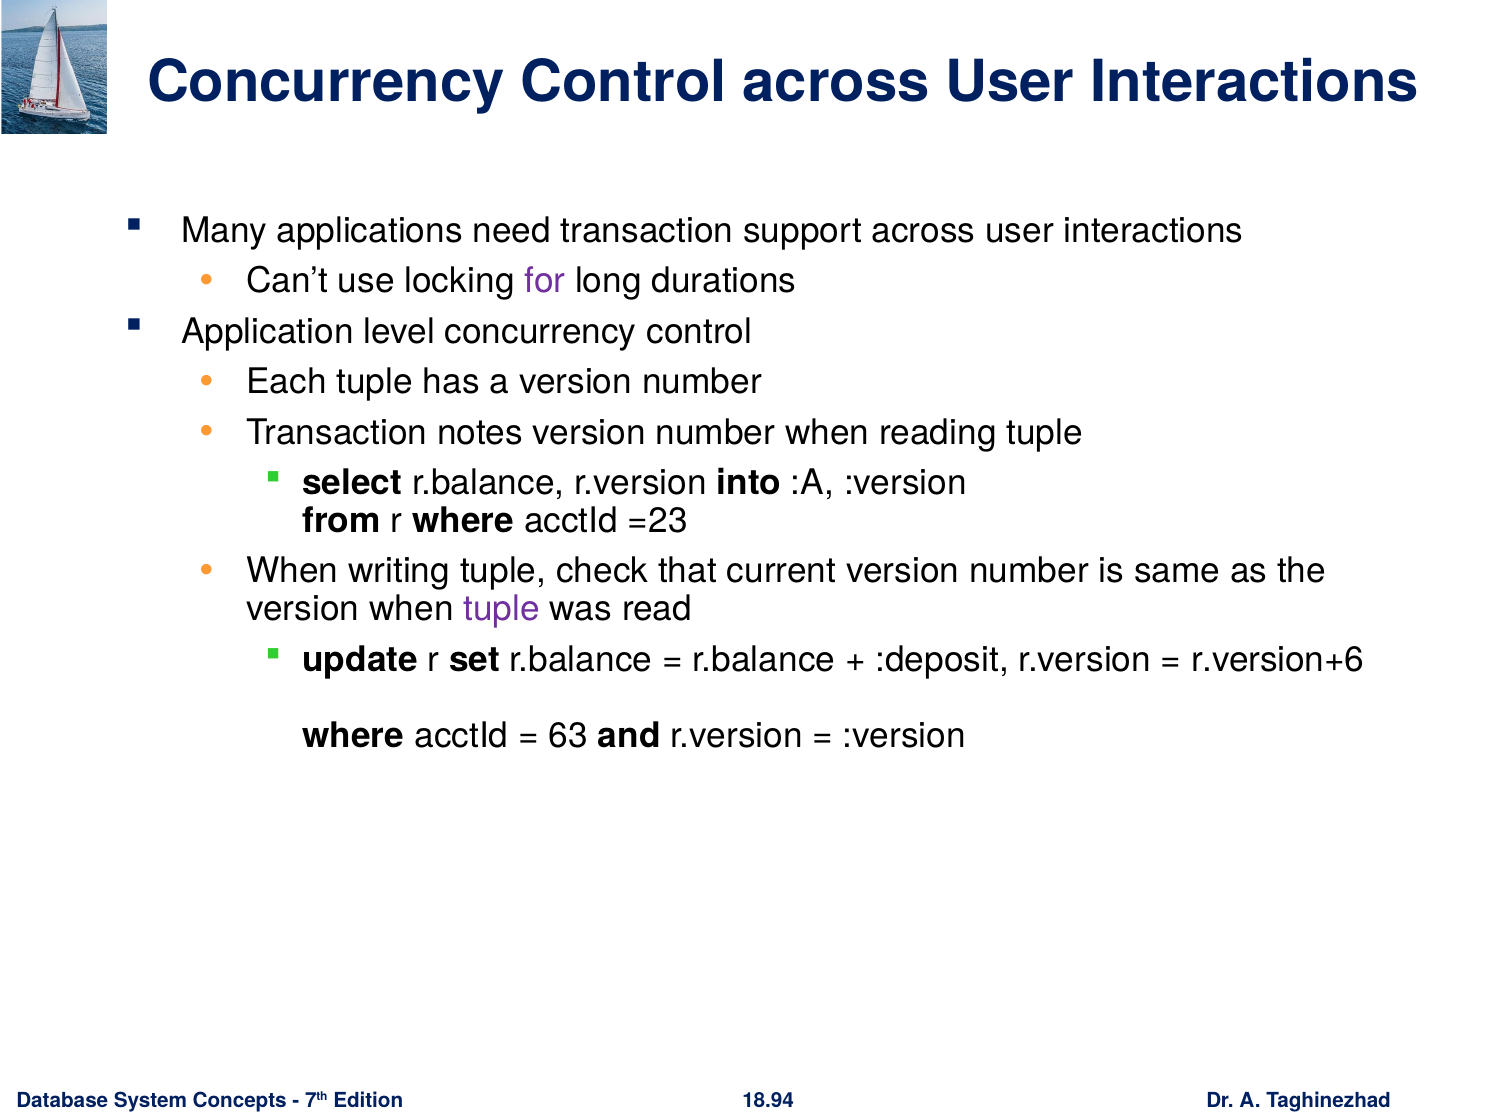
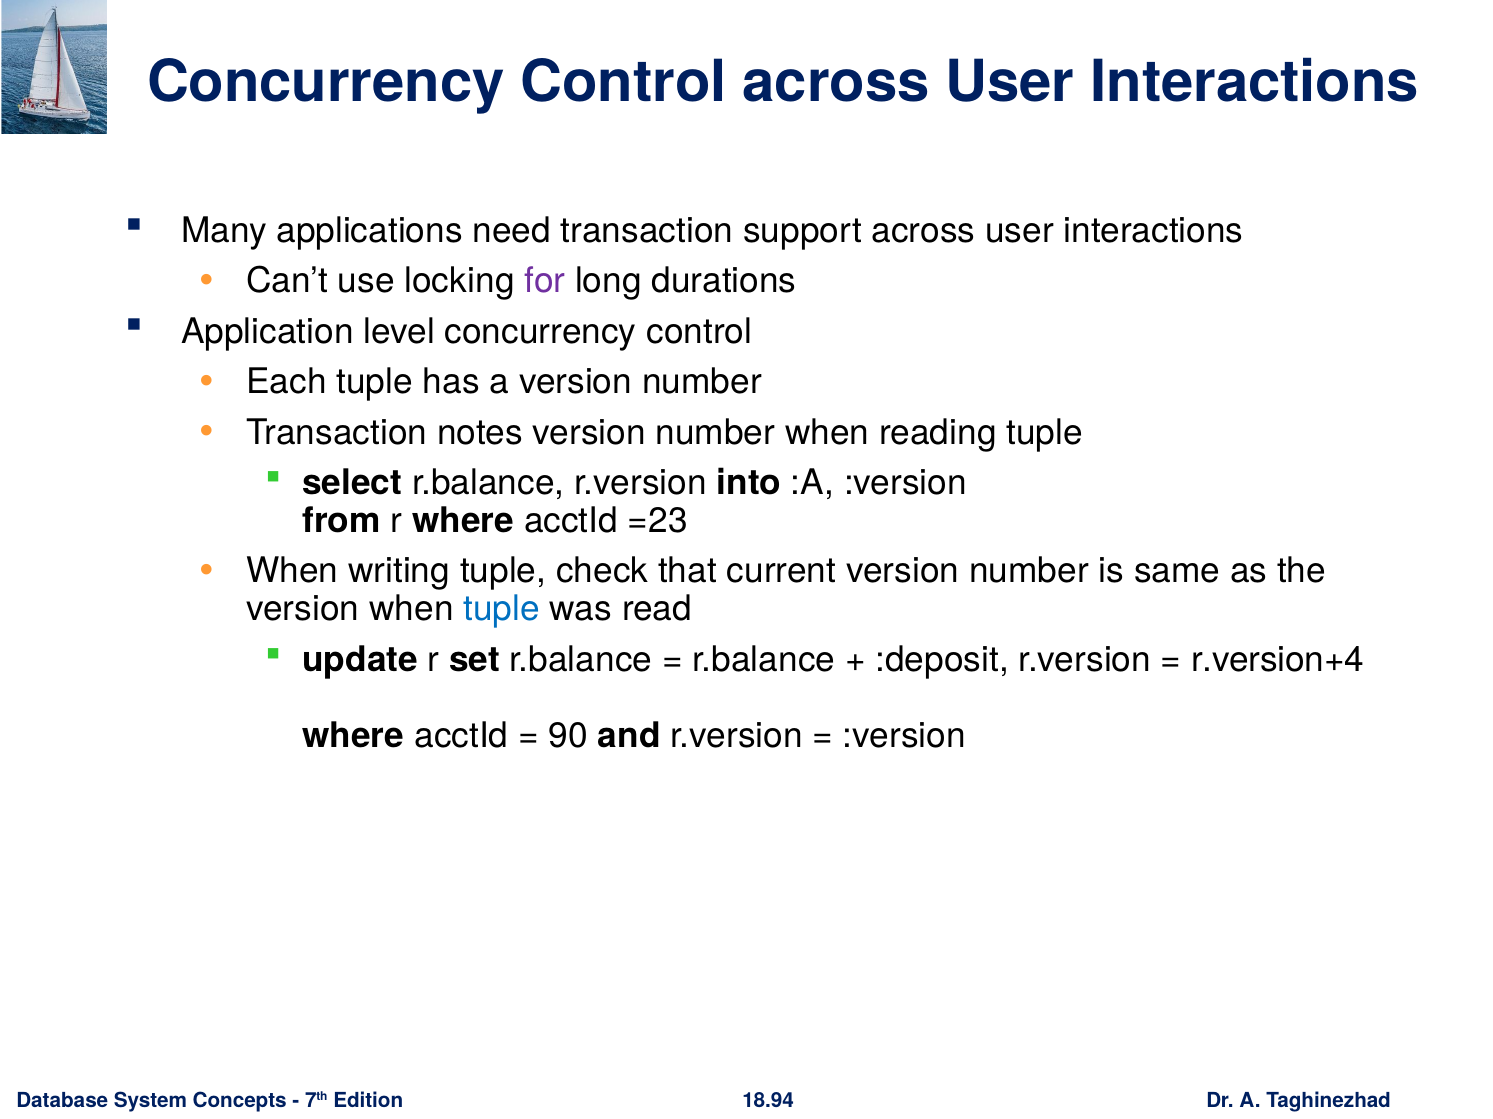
tuple colour: purple -> blue (502, 610)
r.version+6: r.version+6 -> r.version+4 (1278, 660)
63: 63 -> 90 (568, 736)
